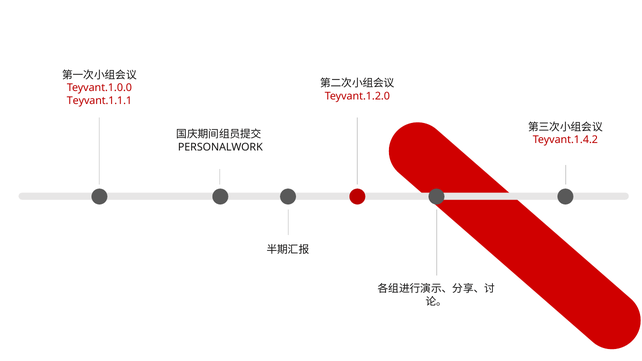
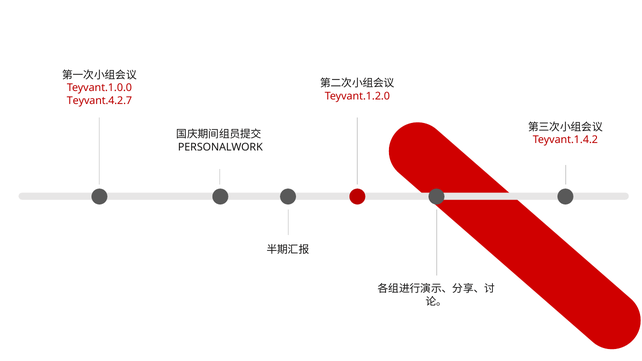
Teyvant.1.1.1: Teyvant.1.1.1 -> Teyvant.4.2.7 (99, 101)
